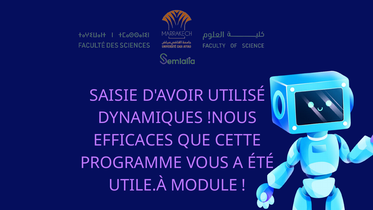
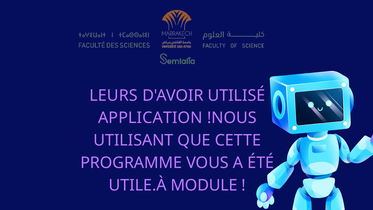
SAISIE: SAISIE -> LEURS (114, 95)
DYNAMIQUES: DYNAMIQUES -> APPLICATION (150, 118)
EFFICACES: EFFICACES -> UTILISANT (133, 140)
